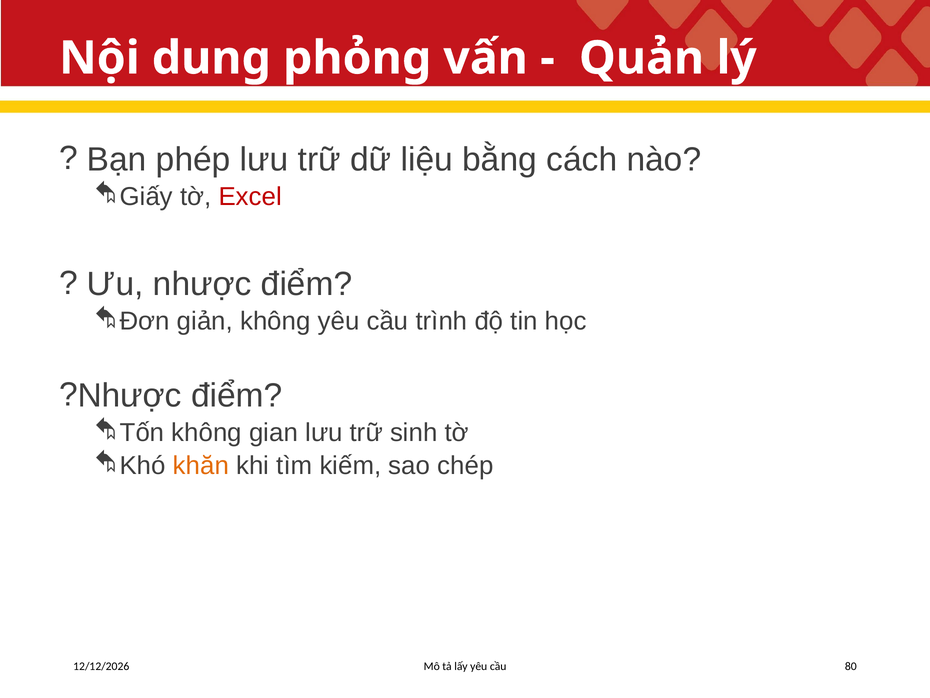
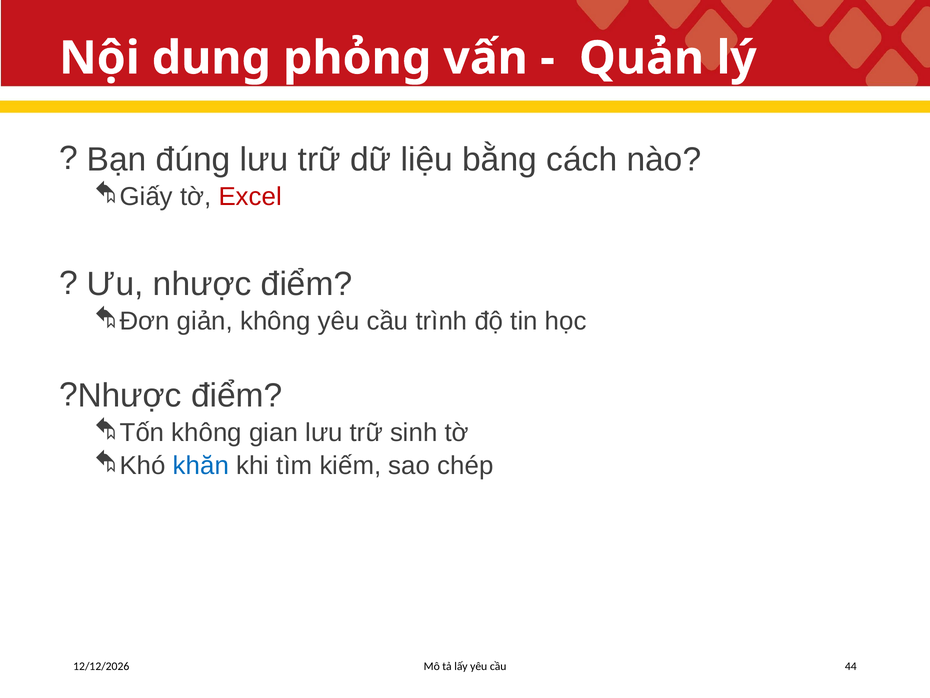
phép: phép -> đúng (193, 159)
khăn colour: orange -> blue (201, 465)
80: 80 -> 44 (851, 666)
